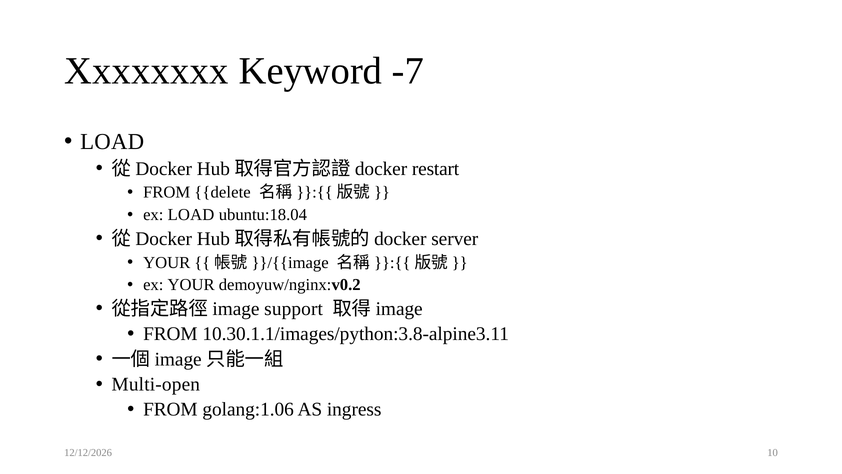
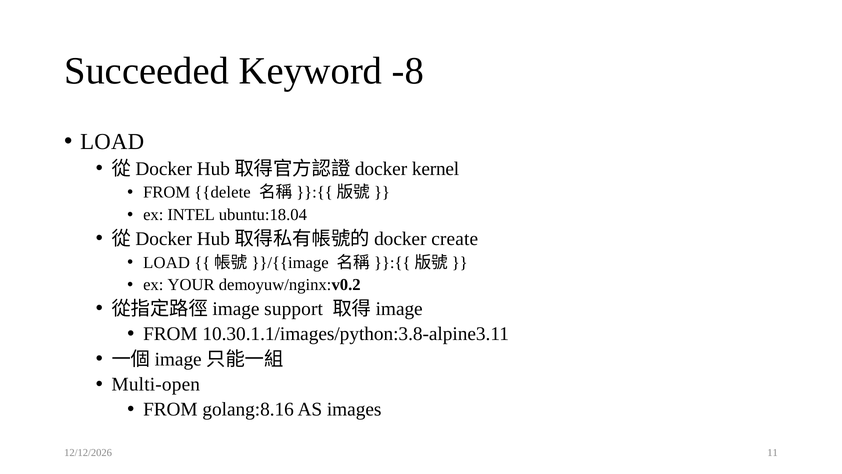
Xxxxxxxx: Xxxxxxxx -> Succeeded (147, 71)
-7: -7 -> -8 (408, 71)
restart: restart -> kernel (436, 169)
ex LOAD: LOAD -> INTEL (191, 215)
server: server -> create (455, 238)
YOUR: YOUR -> LOAD (167, 262)
golang:1.06: golang:1.06 -> golang:8.16 (248, 409)
ingress: ingress -> images (354, 409)
10: 10 -> 11 (773, 452)
